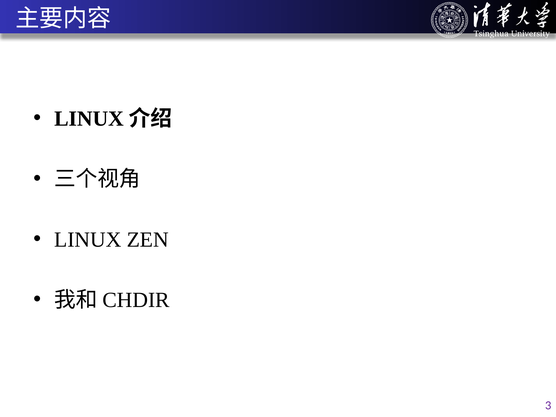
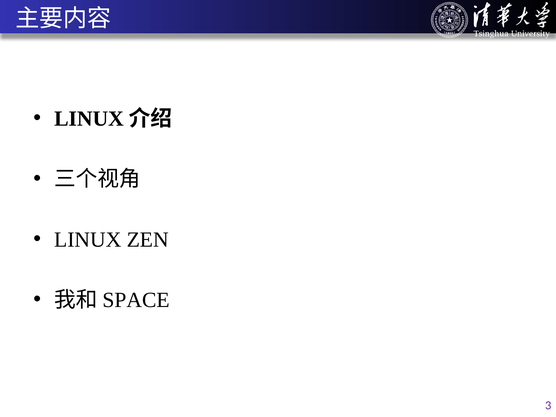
CHDIR: CHDIR -> SPACE (136, 300)
